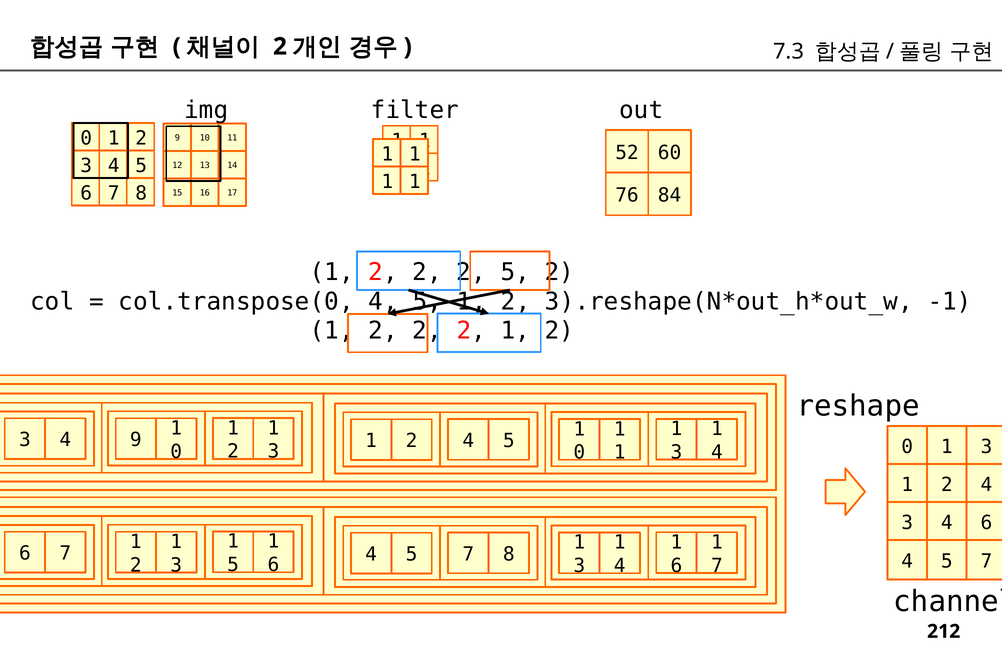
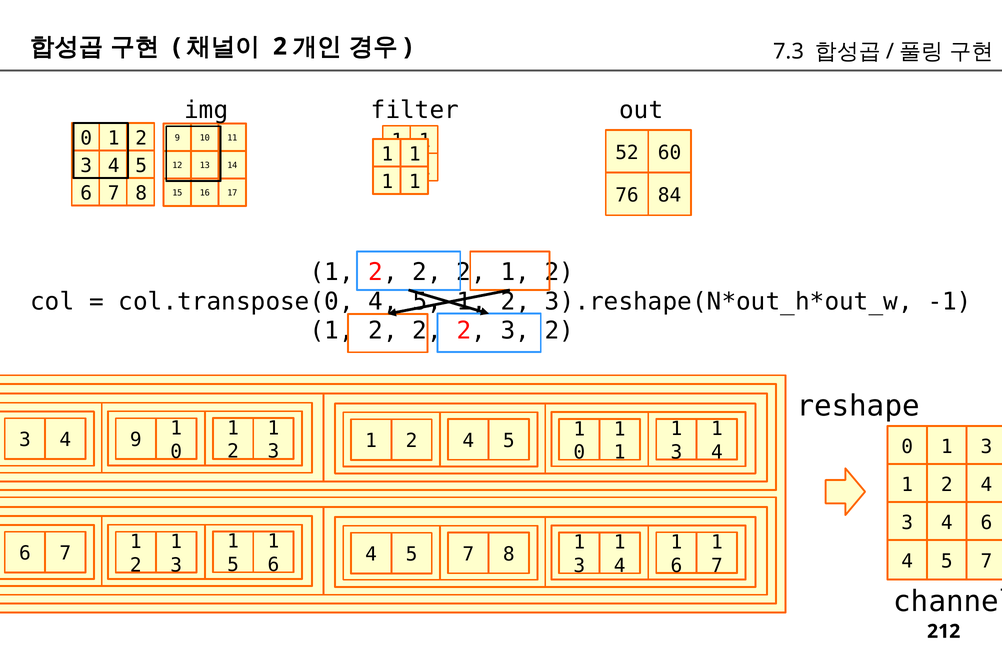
2 2 5: 5 -> 1 (515, 272)
2 2 1: 1 -> 3 (515, 331)
